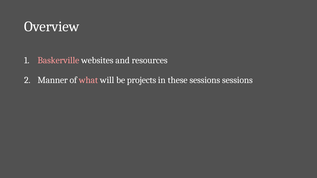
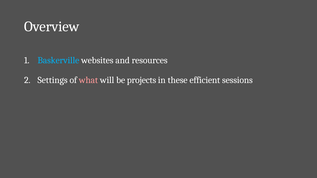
Baskerville colour: pink -> light blue (58, 60)
Manner: Manner -> Settings (53, 80)
these sessions: sessions -> efficient (205, 80)
